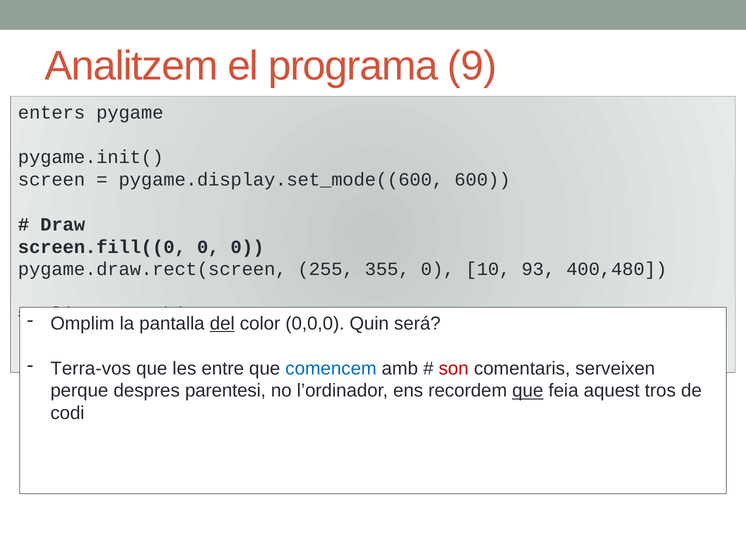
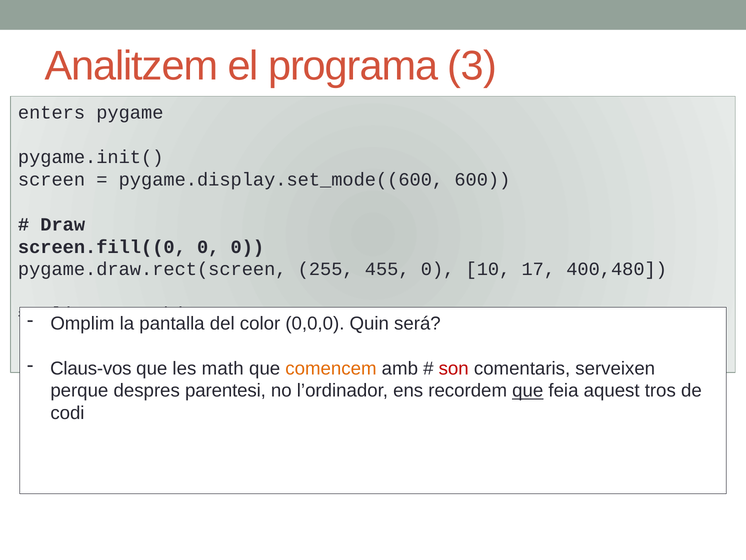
9: 9 -> 3 (472, 66)
355: 355 -> 455 (387, 269)
93: 93 -> 17 (538, 269)
del underline: present -> none (222, 323)
Terra-vos: Terra-vos -> Claus-vos (91, 368)
entre: entre -> math (223, 368)
comencem colour: blue -> orange (331, 368)
